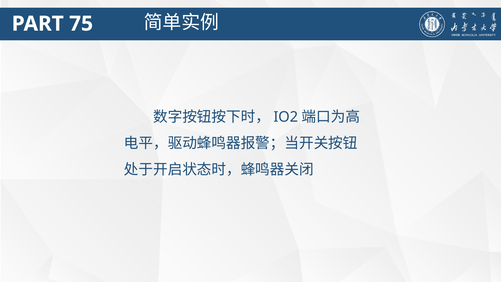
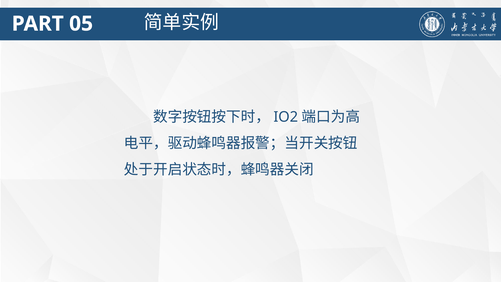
75: 75 -> 05 (81, 24)
